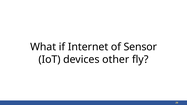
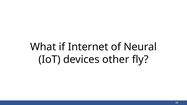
Sensor: Sensor -> Neural (140, 47)
